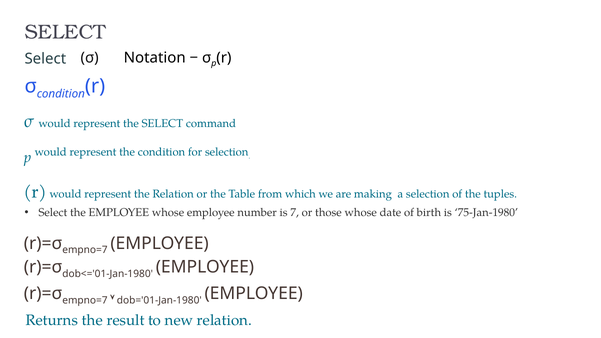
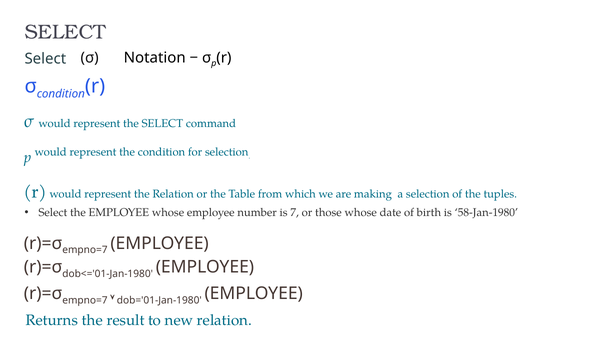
75-Jan-1980: 75-Jan-1980 -> 58-Jan-1980 (486, 213)
